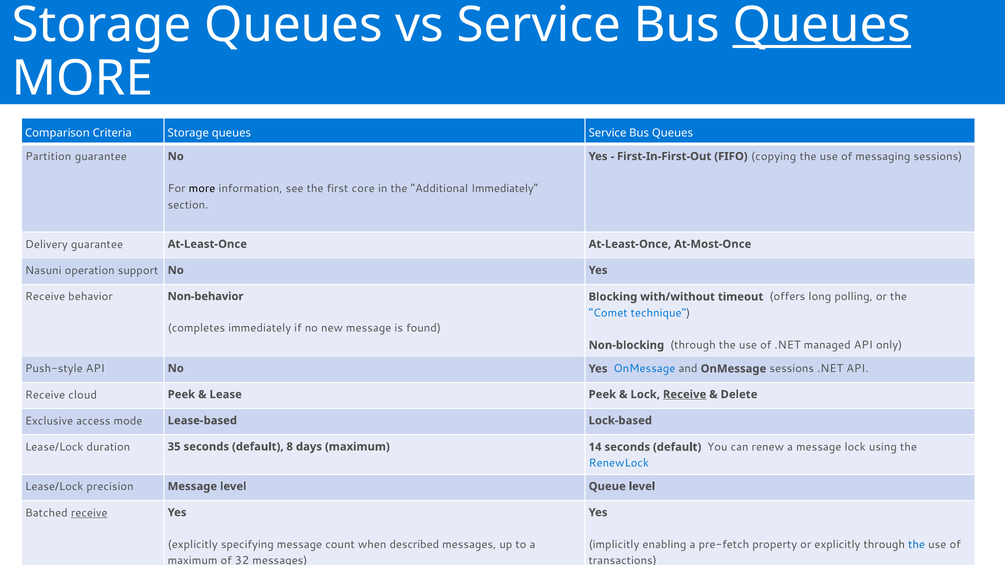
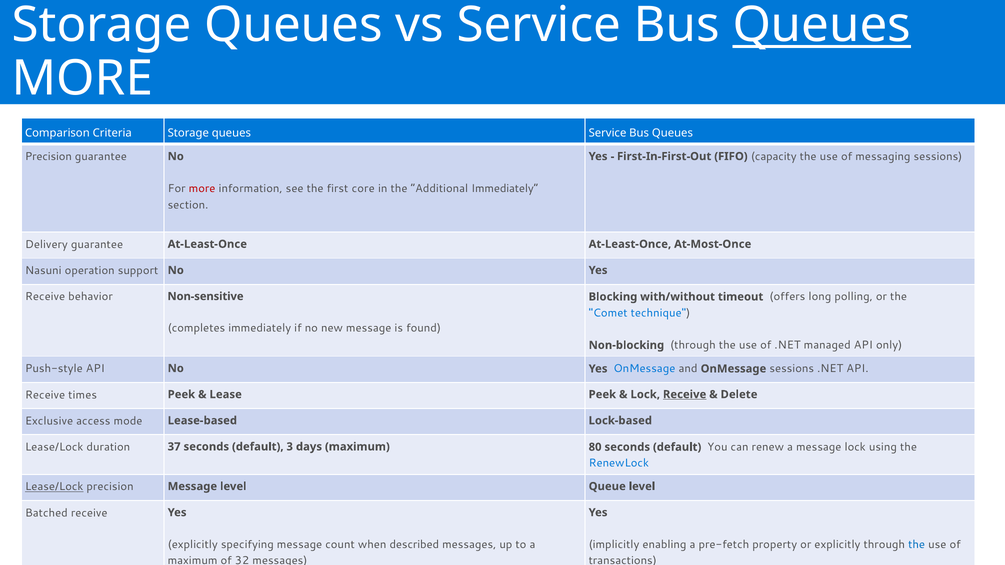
Partition: Partition -> Precision (48, 156)
copying: copying -> capacity (774, 156)
more colour: black -> red (202, 189)
Non-behavior: Non-behavior -> Non-sensitive (206, 296)
cloud: cloud -> times (83, 395)
35: 35 -> 37 (174, 447)
8: 8 -> 3 (290, 447)
14: 14 -> 80 (595, 447)
Lease/Lock underline: none -> present (54, 487)
receive underline: present -> none (89, 513)
